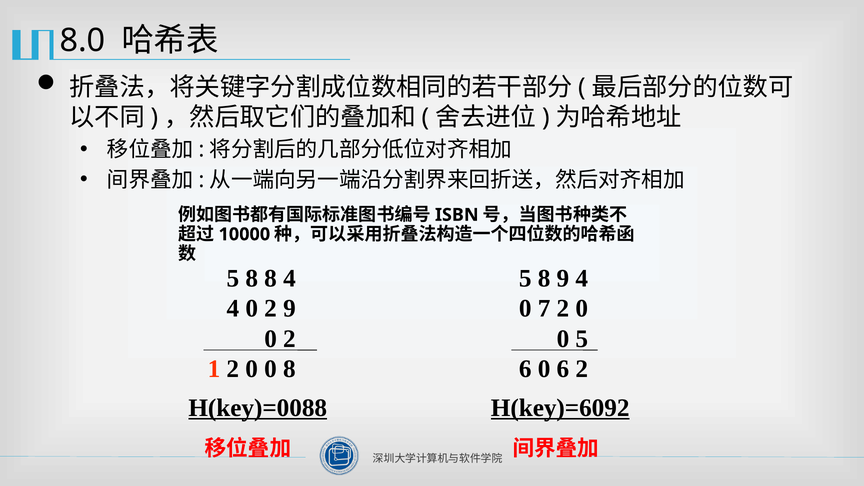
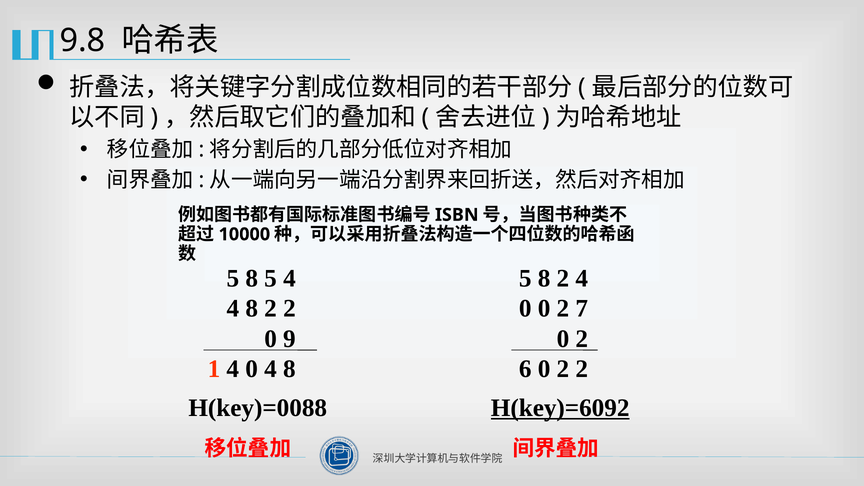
8.0: 8.0 -> 9.8 (83, 41)
8 8: 8 -> 5 (271, 278)
5 8 9: 9 -> 2 (563, 278)
0: 0 -> 8 (252, 309)
9: 9 -> 2 (289, 309)
0 7: 7 -> 0 (544, 309)
0: 0 -> 7 (582, 309)
2: 2 -> 9 (289, 339)
5: 5 -> 2 (582, 339)
1 2: 2 -> 4 (233, 369)
0: 0 -> 4 (270, 369)
6 0 6: 6 -> 2 (563, 369)
H(key)=0088 underline: present -> none (258, 408)
